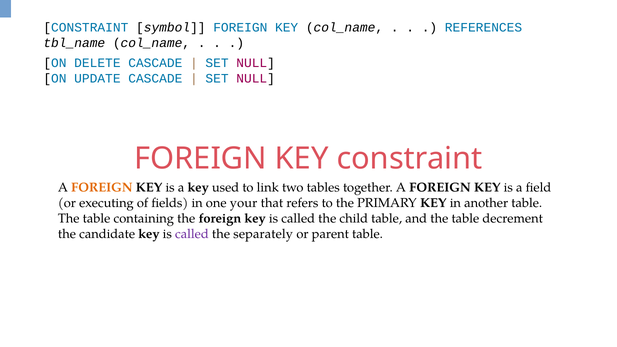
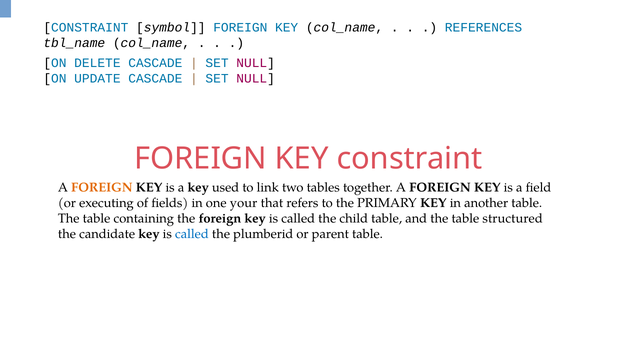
decrement: decrement -> structured (513, 219)
called colour: purple -> blue (192, 234)
separately: separately -> plumberid (263, 234)
